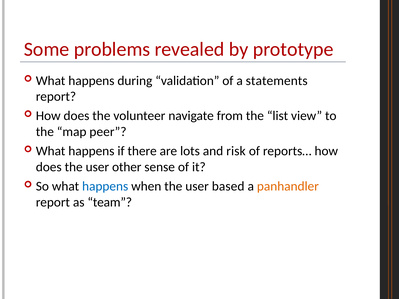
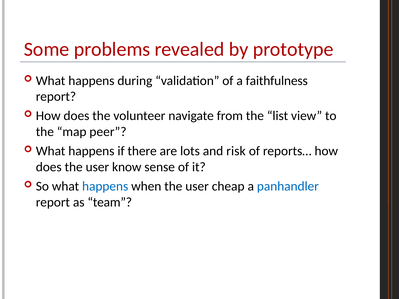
statements: statements -> faithfulness (277, 81)
other: other -> know (127, 167)
based: based -> cheap (228, 186)
panhandler colour: orange -> blue (288, 186)
